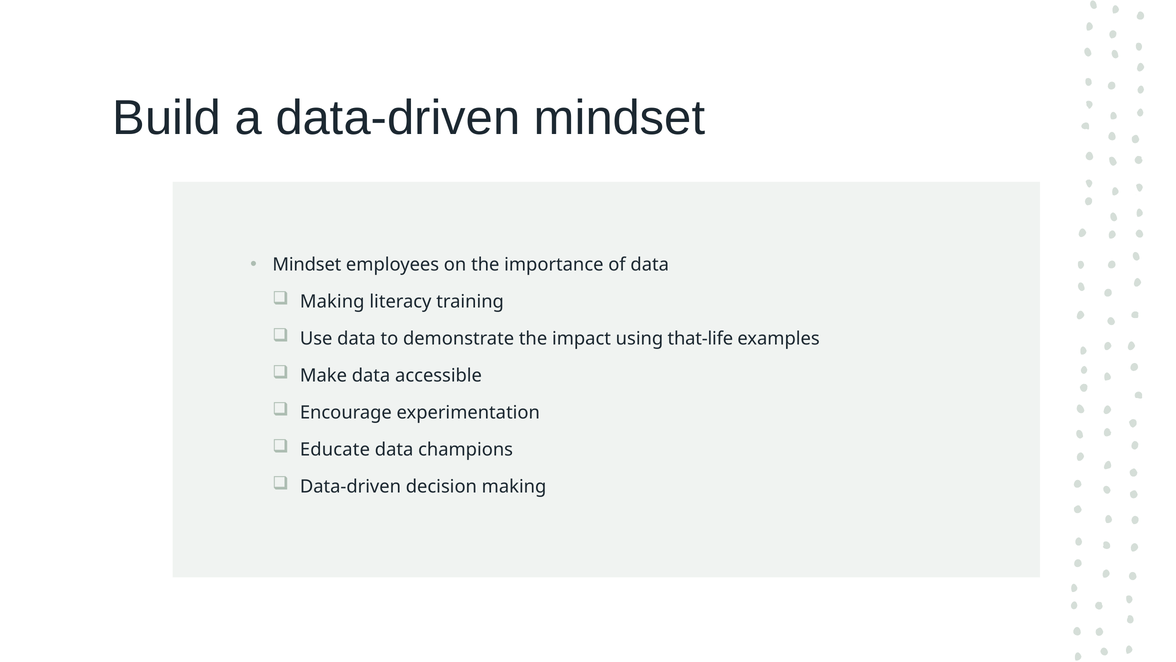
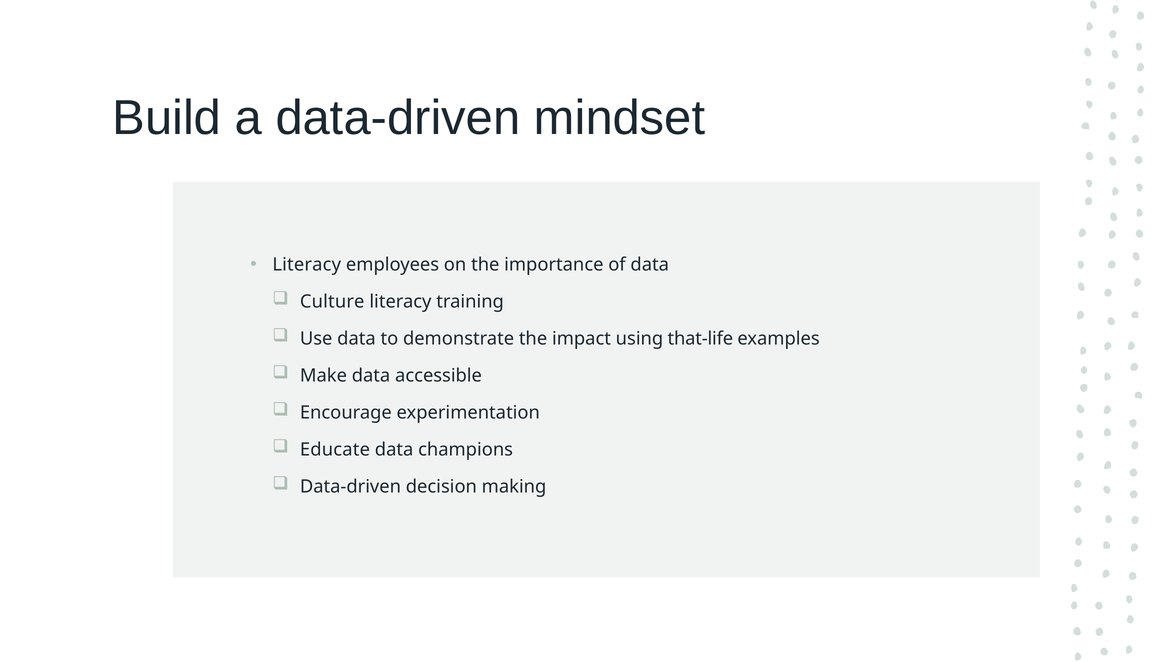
Mindset: Mindset -> Literacy (307, 265)
Making: Making -> Culture (332, 302)
